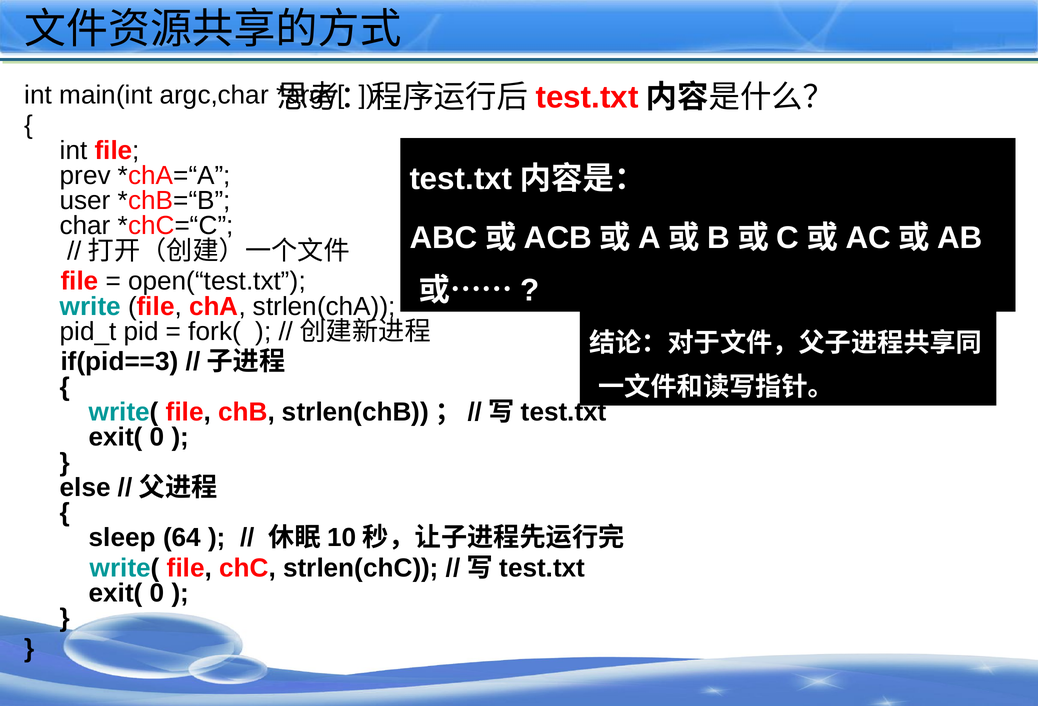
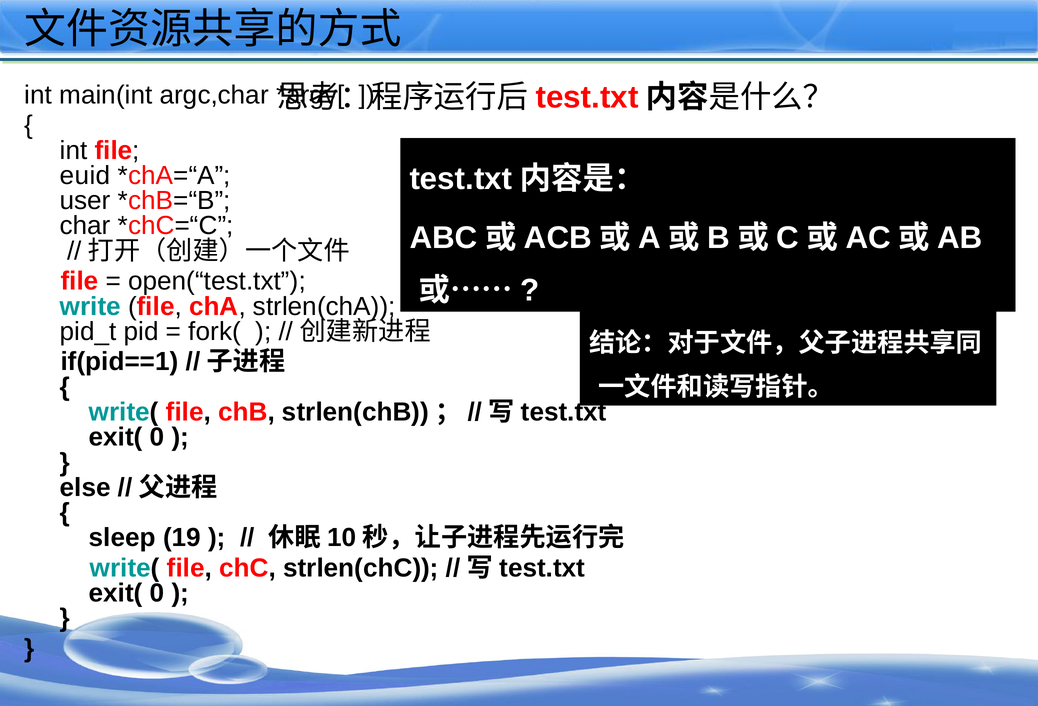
prev: prev -> euid (85, 176)
if(pid==3: if(pid==3 -> if(pid==1 (120, 362)
64: 64 -> 19 (182, 538)
